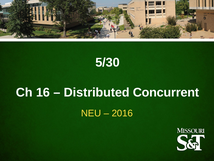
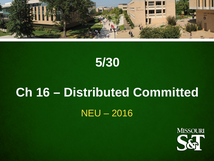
Concurrent: Concurrent -> Committed (166, 92)
